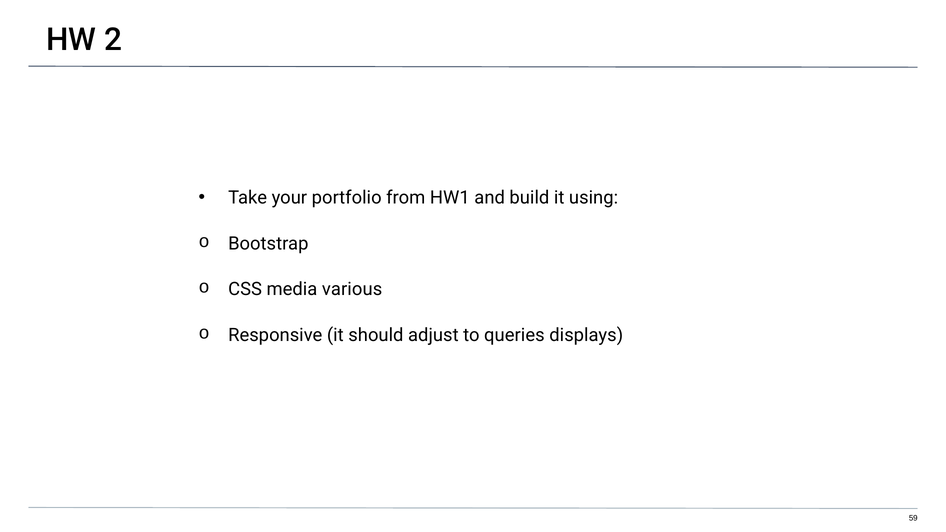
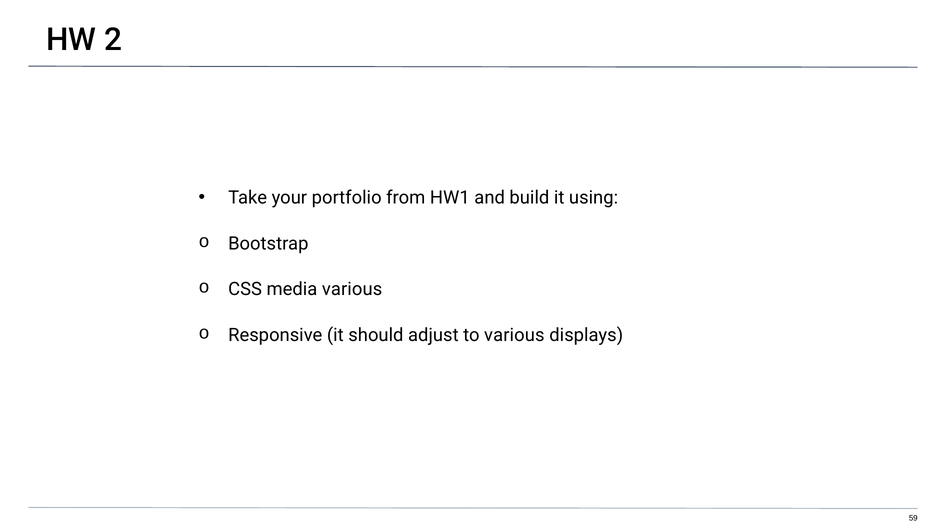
to queries: queries -> various (514, 335)
